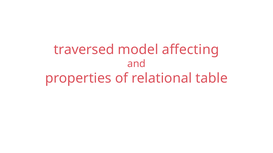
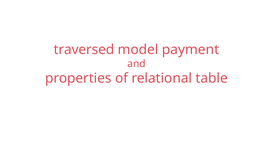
affecting: affecting -> payment (191, 50)
